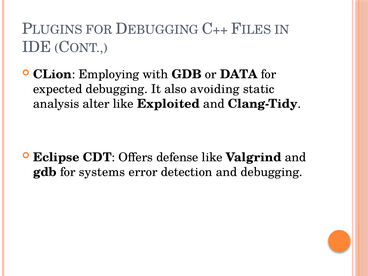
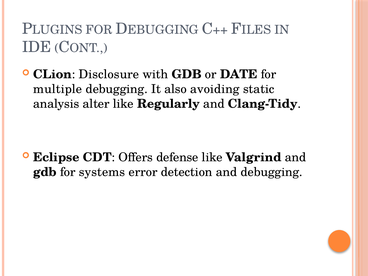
Employing: Employing -> Disclosure (109, 74)
DATA: DATA -> DATE (239, 74)
expected: expected -> multiple (58, 89)
Exploited: Exploited -> Regularly (168, 104)
